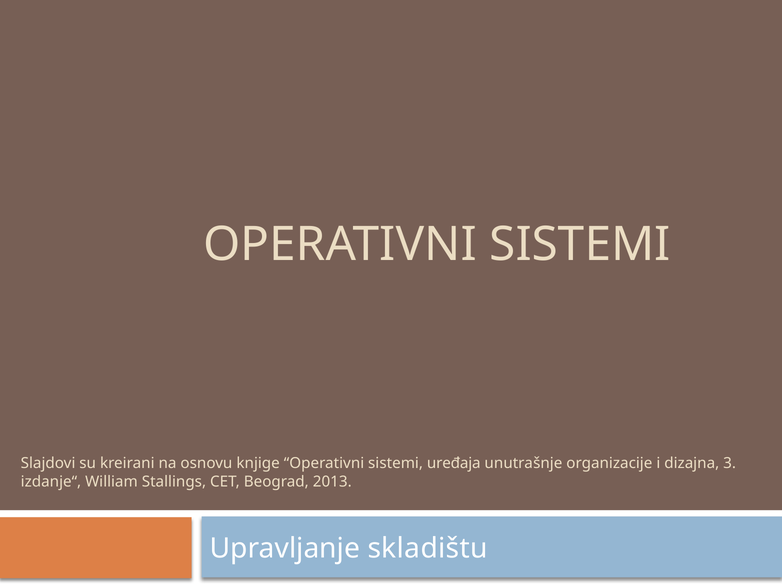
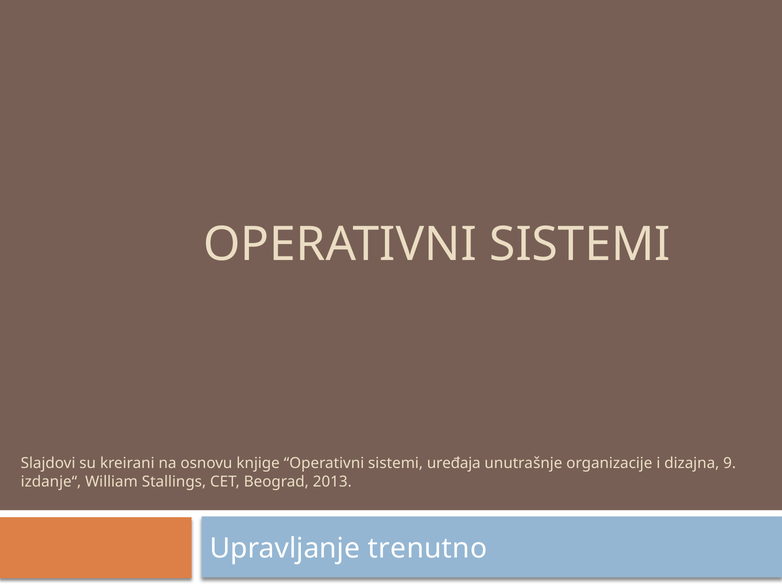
3: 3 -> 9 (730, 464)
skladištu: skladištu -> trenutno (428, 549)
